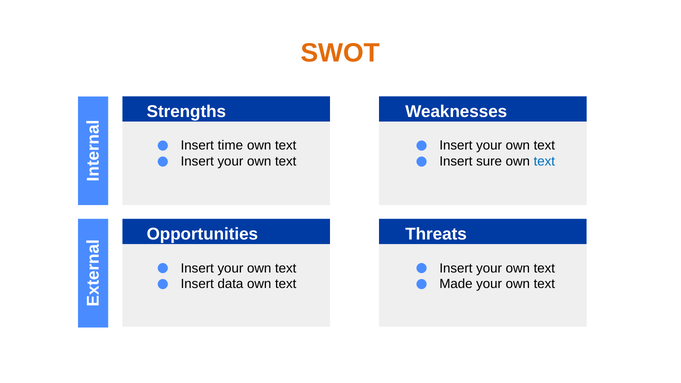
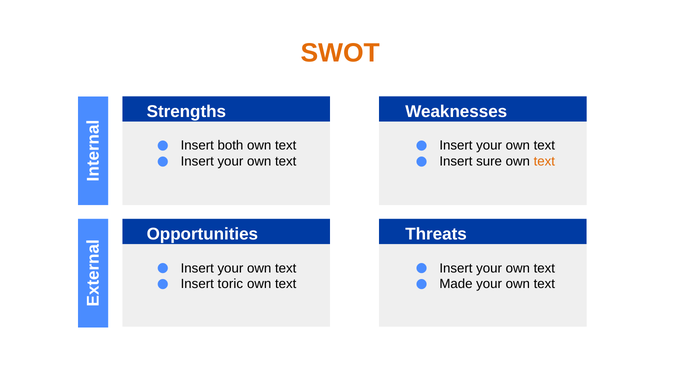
time: time -> both (230, 146)
text colour: blue -> orange (544, 161)
data: data -> toric (230, 284)
